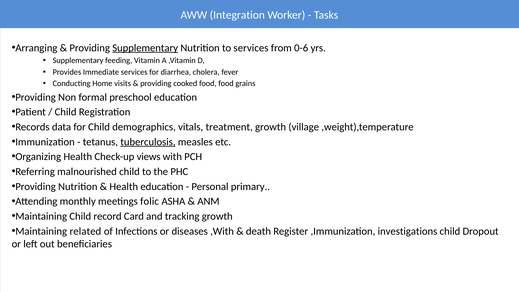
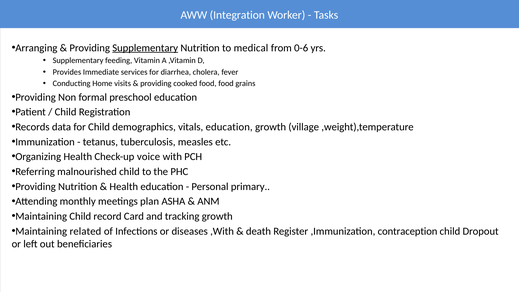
to services: services -> medical (251, 48)
vitals treatment: treatment -> education (229, 127)
tuberculosis underline: present -> none (148, 142)
views: views -> voice (149, 157)
folic: folic -> plan (150, 201)
investigations: investigations -> contraception (408, 231)
